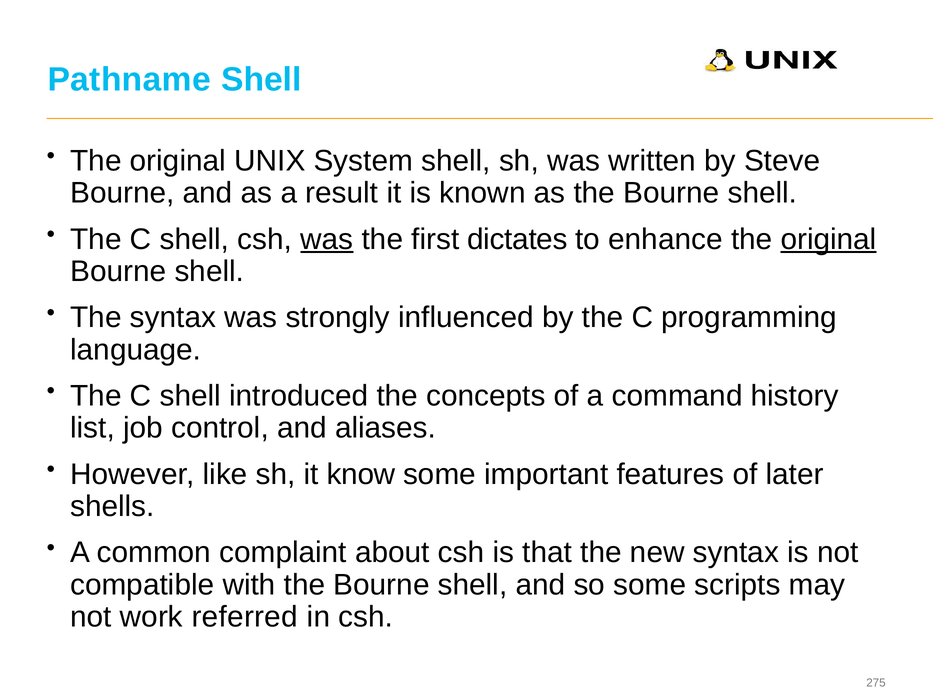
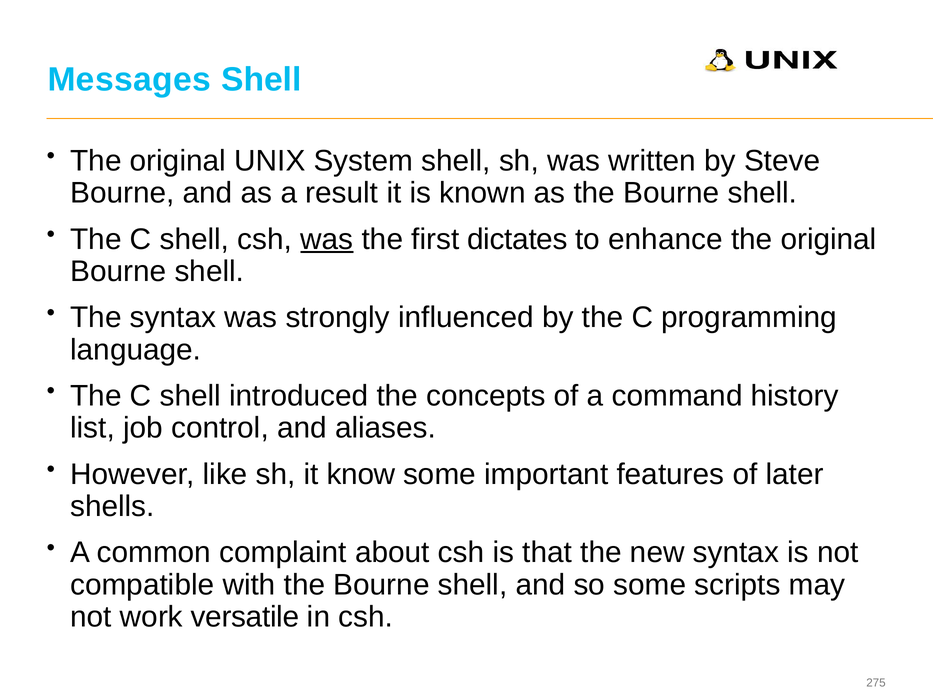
Pathname: Pathname -> Messages (129, 80)
original underline: present -> none (829, 239)
referred: referred -> versatile (245, 617)
